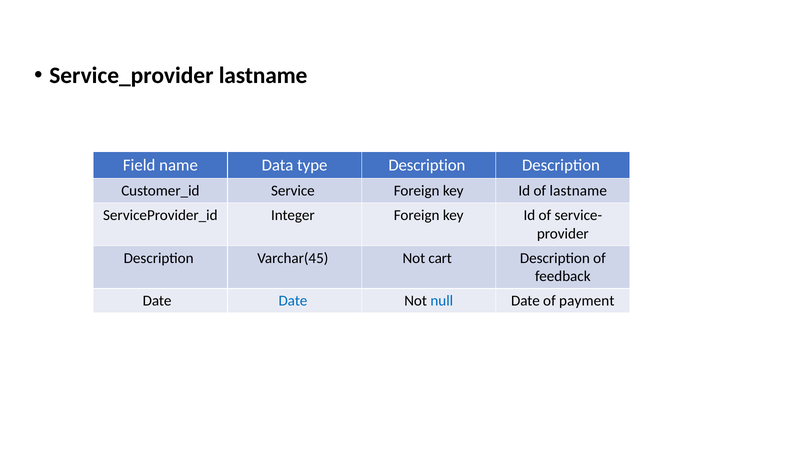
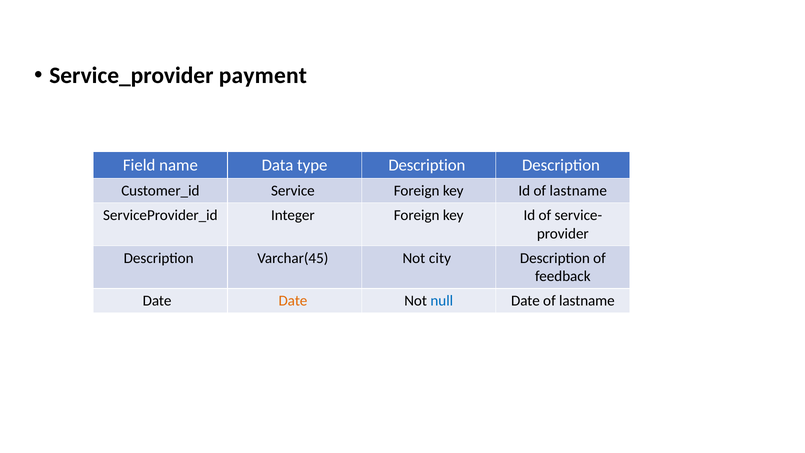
Service_provider lastname: lastname -> payment (263, 75)
cart: cart -> city (440, 258)
Date colour: blue -> orange (293, 301)
Date of payment: payment -> lastname (587, 301)
